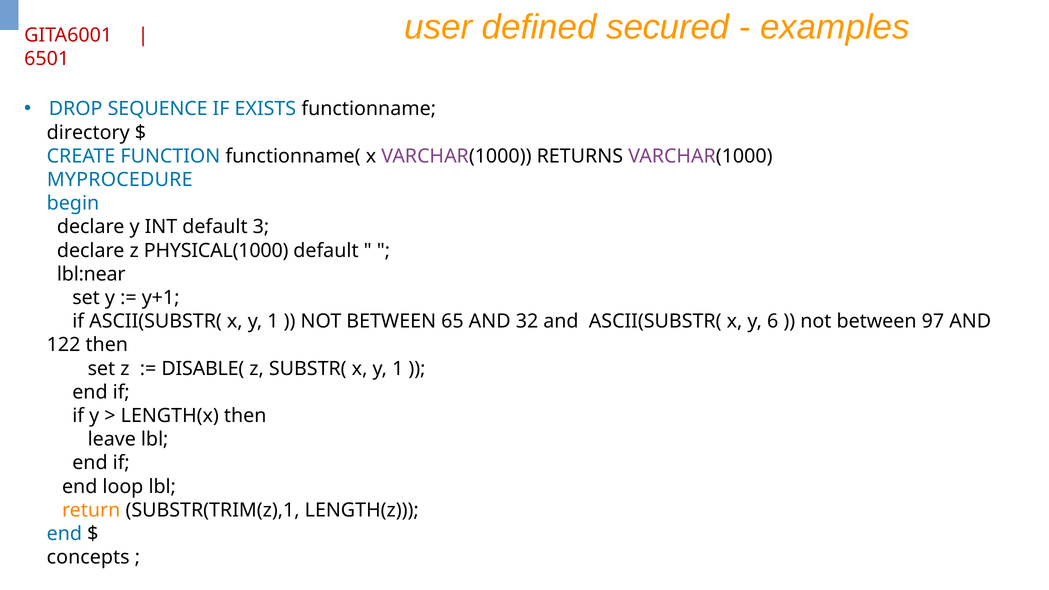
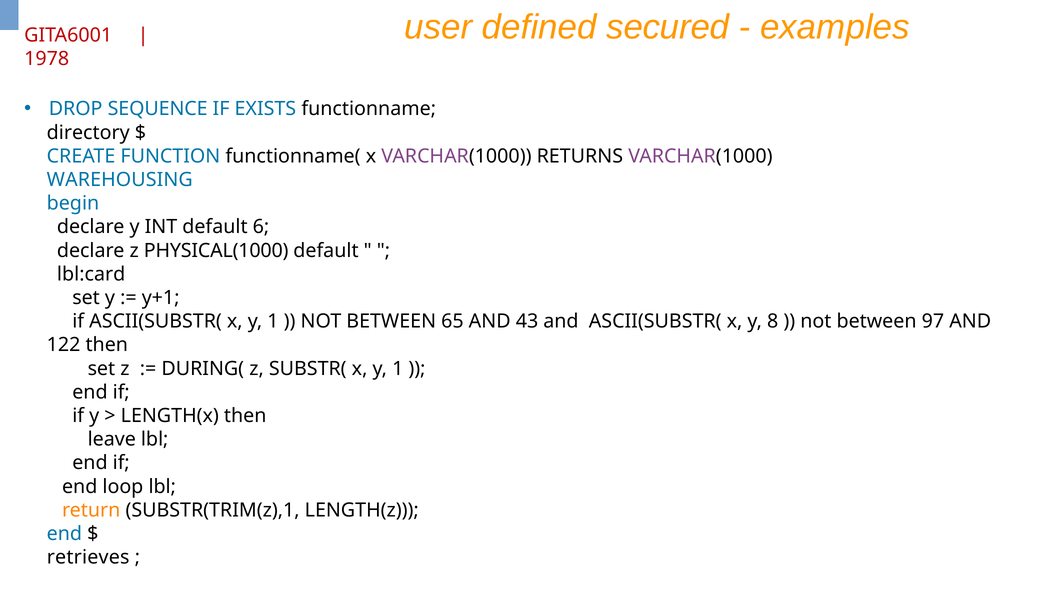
6501: 6501 -> 1978 (47, 59)
MYPROCEDURE: MYPROCEDURE -> WAREHOUSING (120, 180)
3: 3 -> 6 (261, 227)
lbl:near: lbl:near -> lbl:card (91, 274)
32: 32 -> 43 (527, 321)
6: 6 -> 8 (773, 321)
DISABLE(: DISABLE( -> DURING( (203, 369)
concepts: concepts -> retrieves (88, 557)
